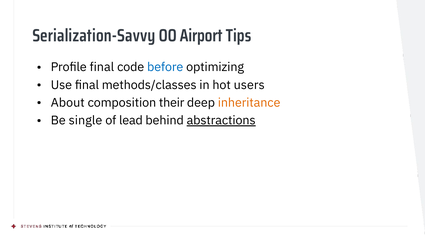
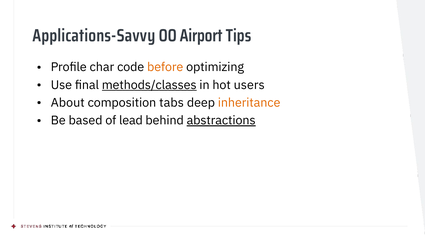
Serialization-Savvy: Serialization-Savvy -> Applications-Savvy (94, 36)
Profile final: final -> char (102, 67)
before colour: blue -> orange (165, 67)
methods/classes underline: none -> present (149, 85)
their: their -> tabs (172, 103)
single: single -> based (86, 121)
